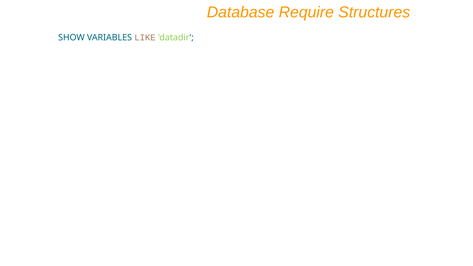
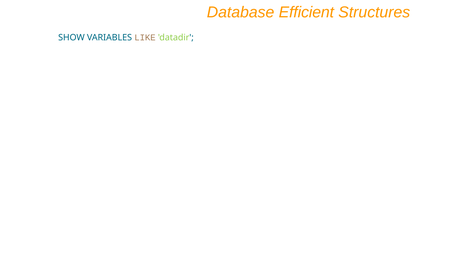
Require: Require -> Efficient (306, 12)
